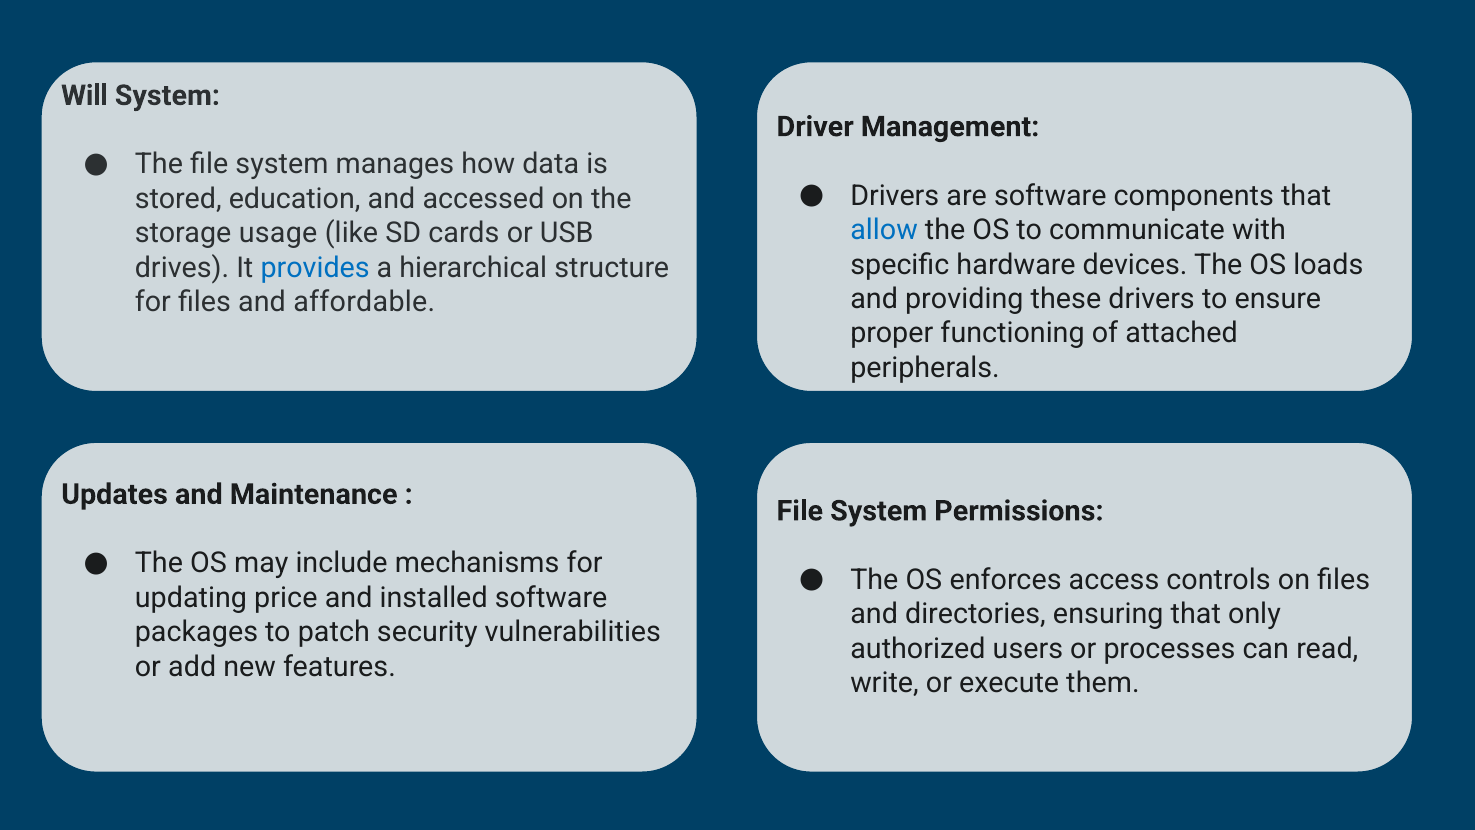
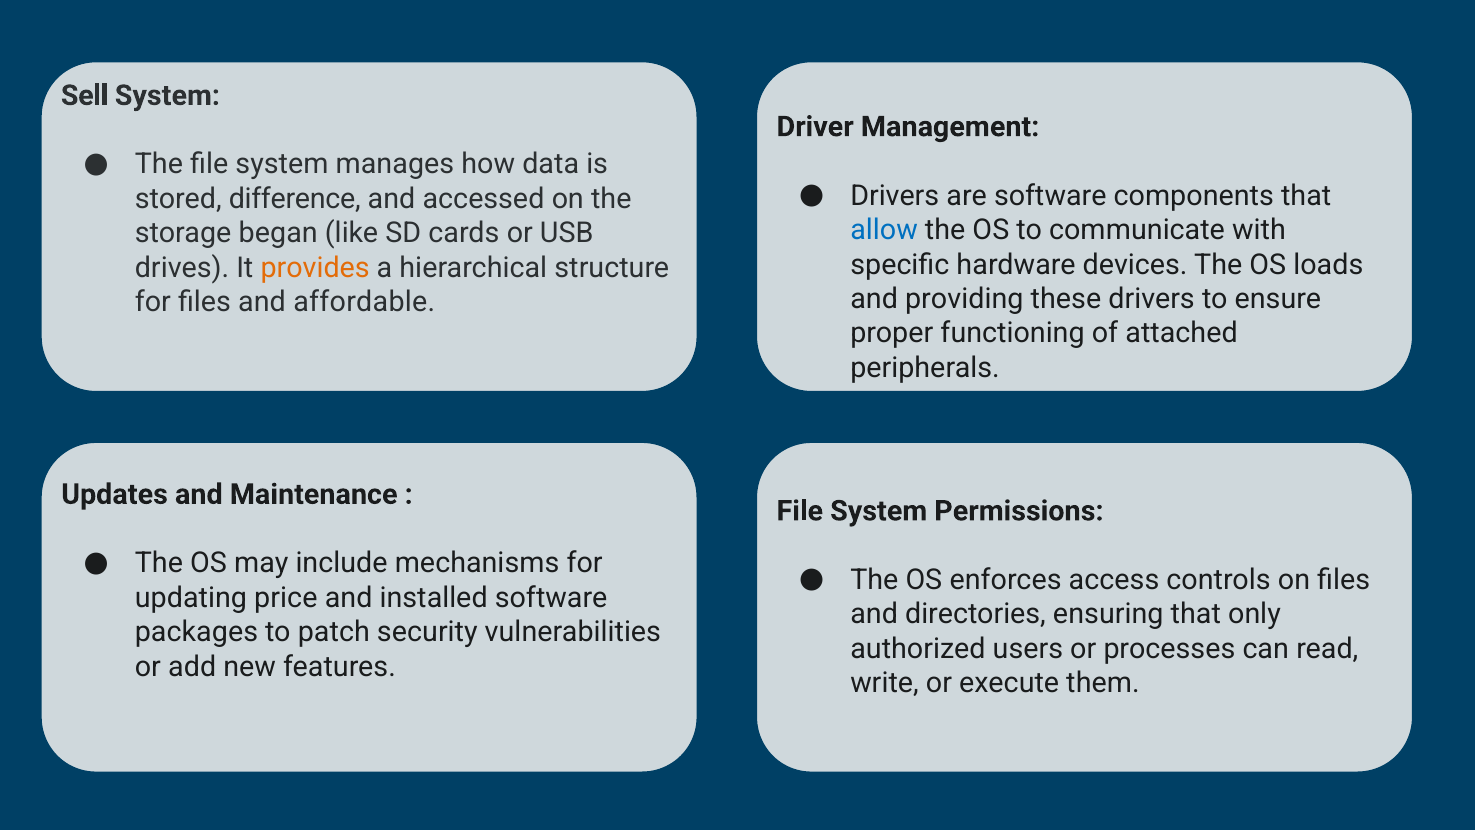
Will: Will -> Sell (85, 95)
education: education -> difference (295, 199)
usage: usage -> began (278, 233)
provides colour: blue -> orange (315, 268)
